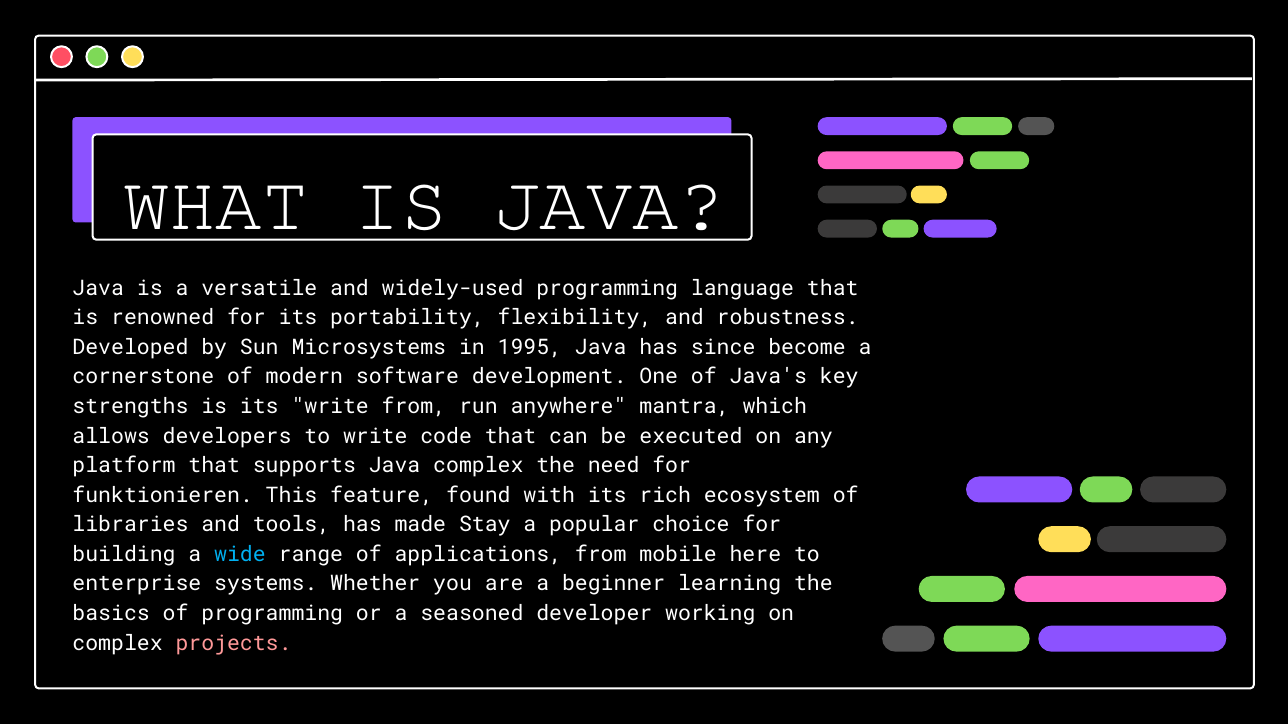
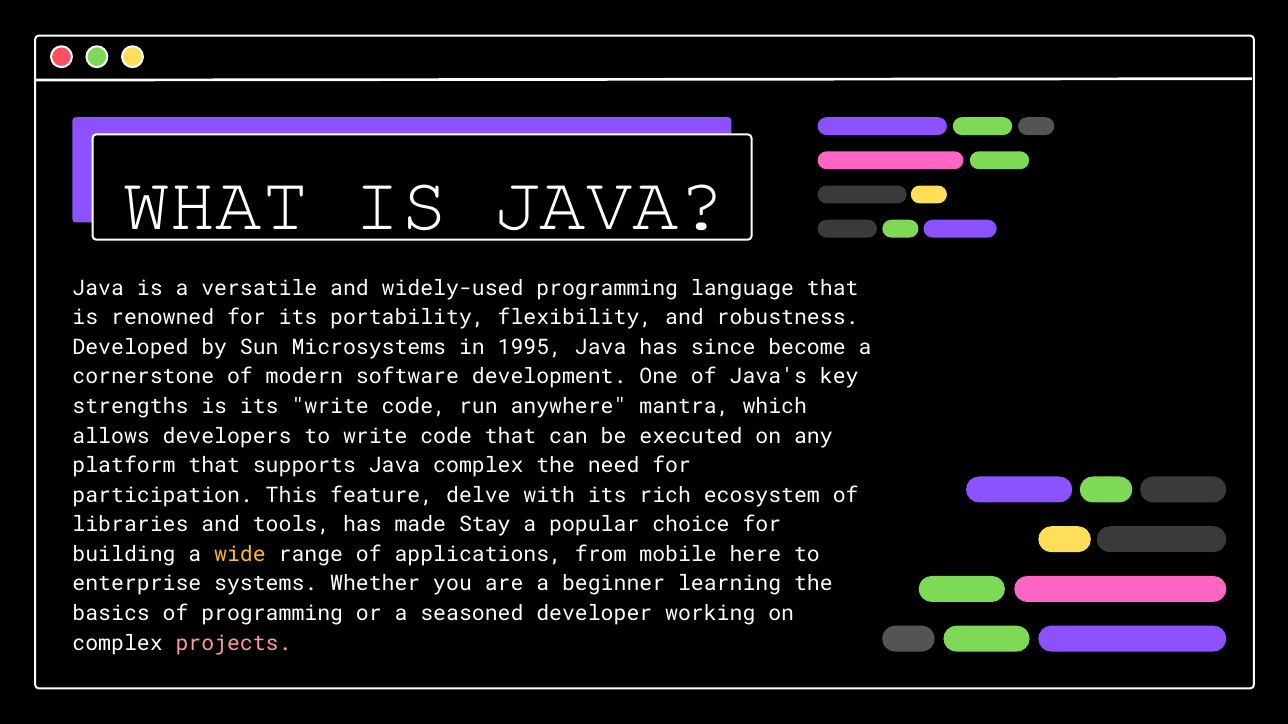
its write from: from -> code (414, 407)
funktionieren: funktionieren -> participation (163, 495)
found: found -> delve (478, 495)
wide colour: light blue -> yellow (240, 555)
